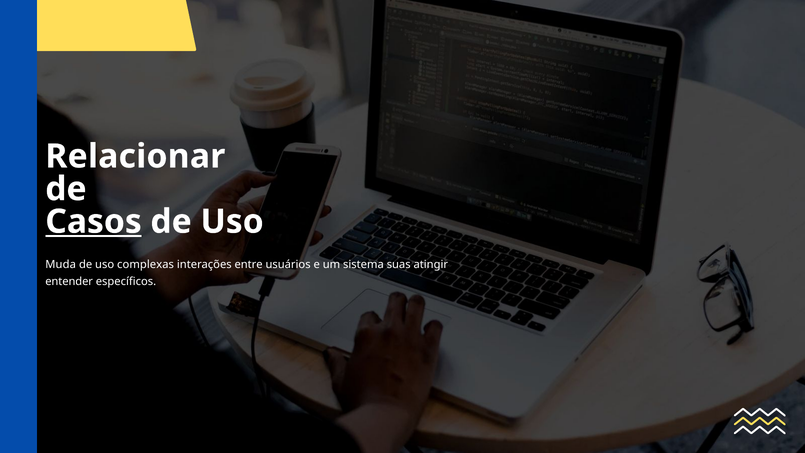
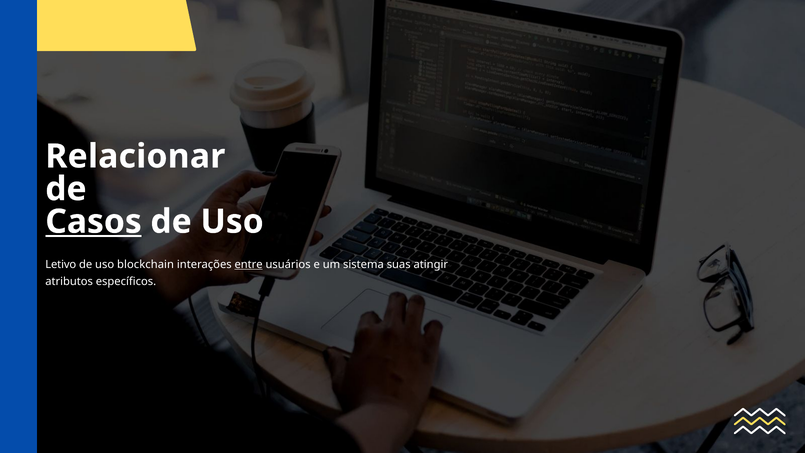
Muda: Muda -> Letivo (61, 264)
complexas: complexas -> blockchain (146, 264)
entre underline: none -> present (249, 264)
entender: entender -> atributos (69, 281)
